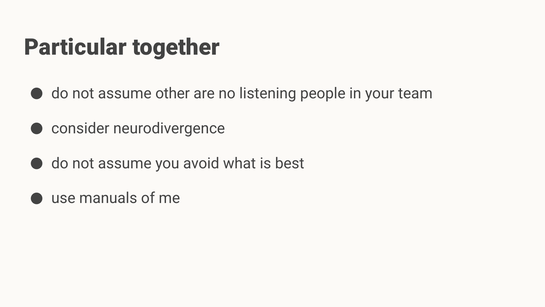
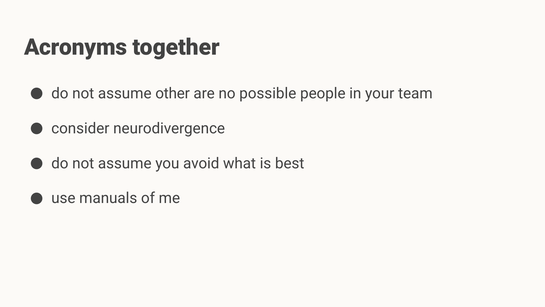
Particular: Particular -> Acronyms (76, 47)
listening: listening -> possible (268, 93)
